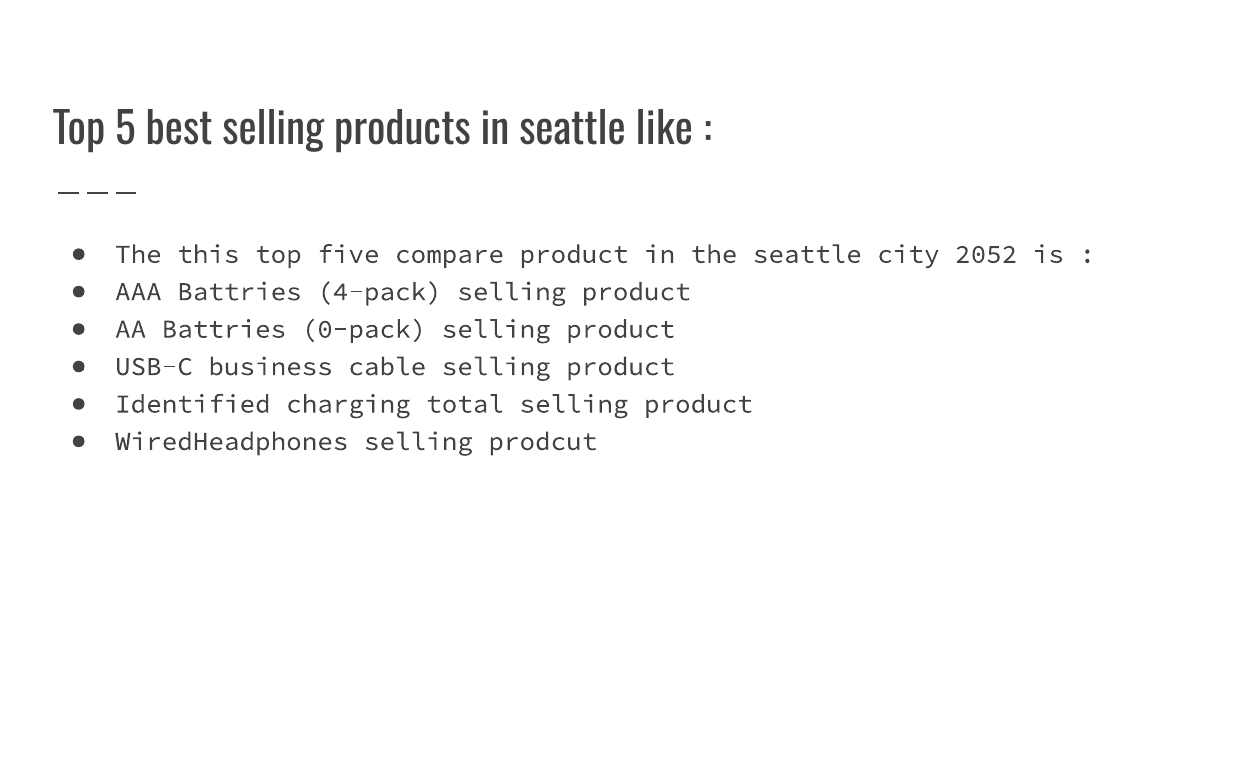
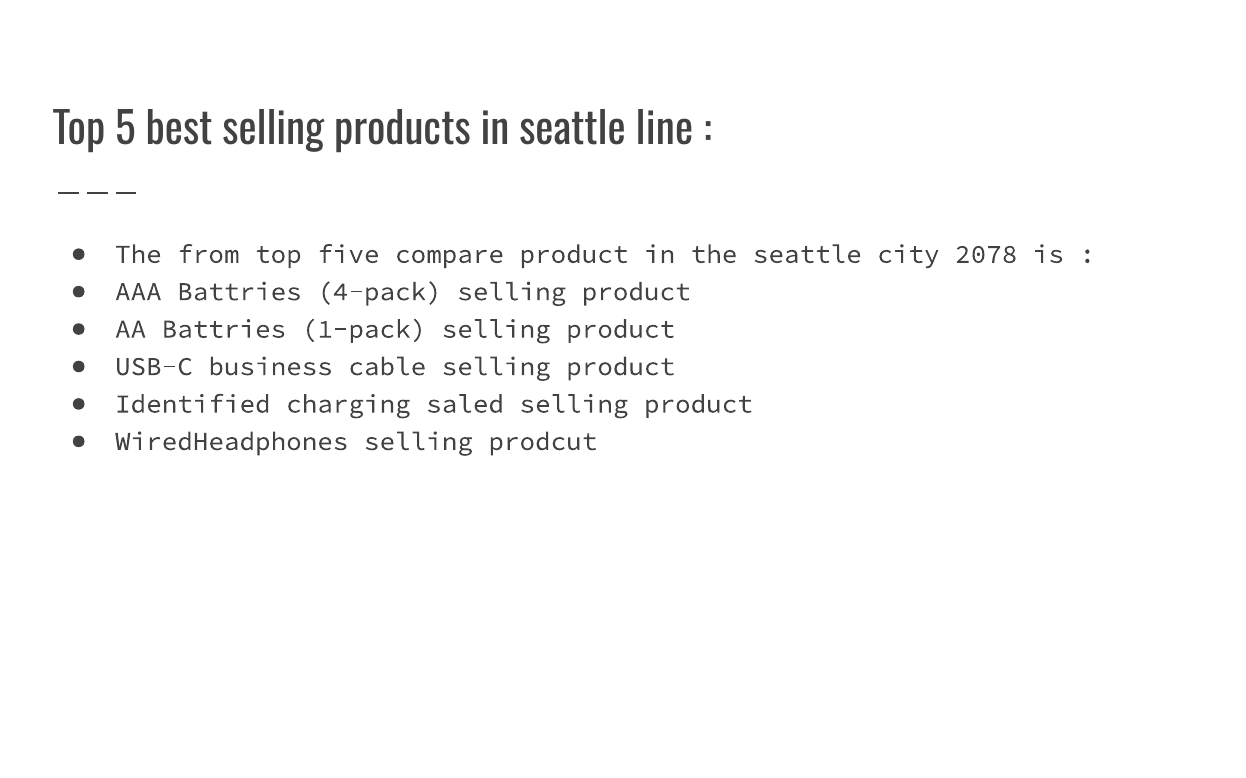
like: like -> line (664, 130)
this: this -> from (208, 254)
2052: 2052 -> 2078 (986, 254)
0-pack: 0-pack -> 1-pack (364, 329)
total: total -> saled (465, 404)
